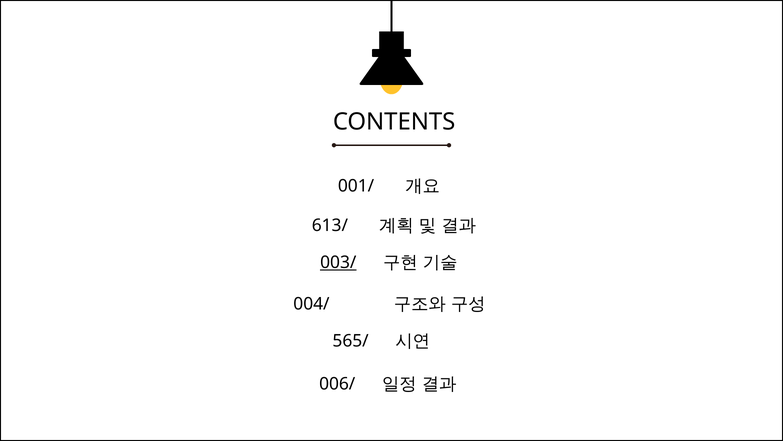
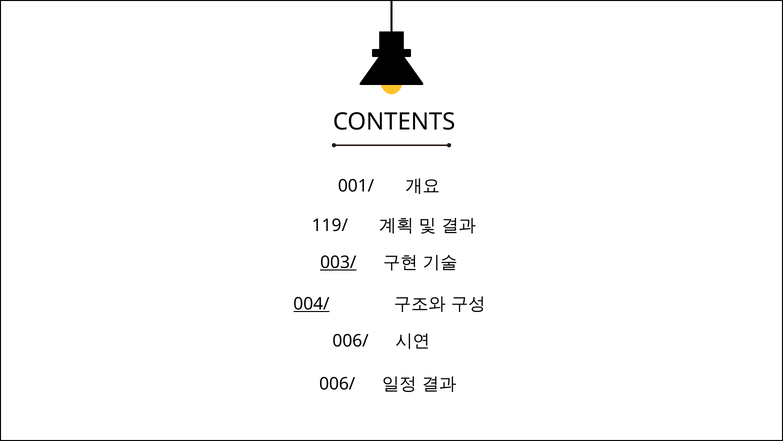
613/: 613/ -> 119/ (330, 225)
004/ underline: none -> present (311, 304)
565/: 565/ -> 006/ (351, 341)
